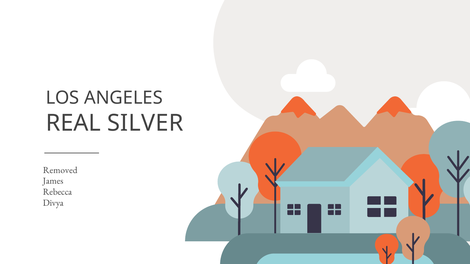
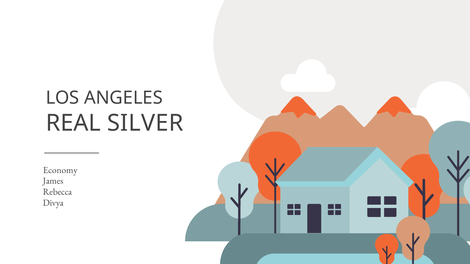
Removed: Removed -> Economy (60, 170)
